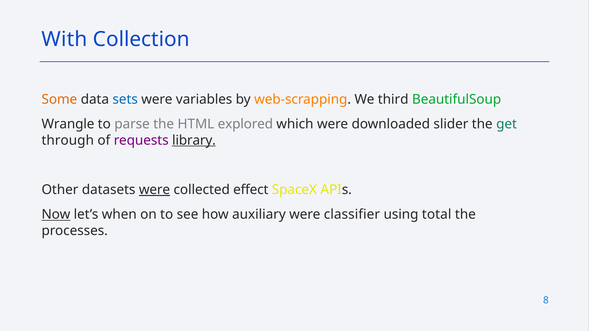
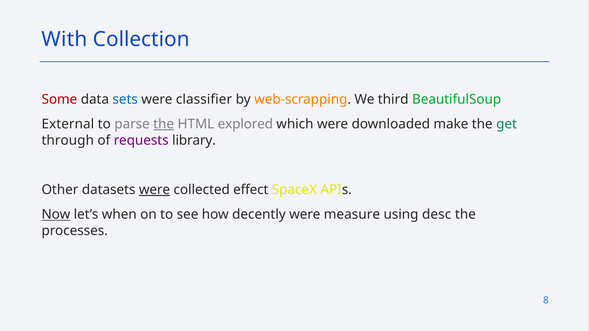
Some colour: orange -> red (59, 99)
variables: variables -> classifier (204, 99)
Wrangle: Wrangle -> External (68, 124)
the underline: none -> present (164, 124)
slider: slider -> make (451, 124)
library underline: present -> none (194, 140)
auxiliary: auxiliary -> decently (259, 215)
classifier: classifier -> measure (352, 215)
total: total -> desc (437, 215)
